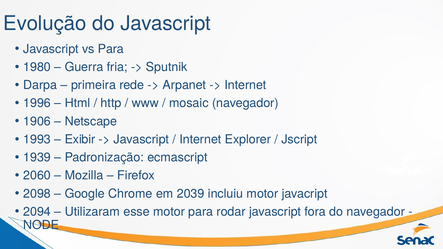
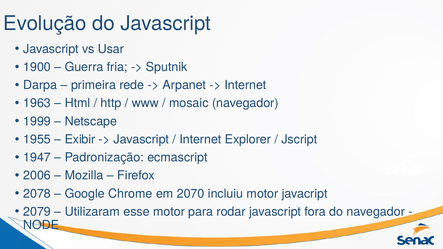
vs Para: Para -> Usar (111, 49)
1980: 1980 -> 1900 (37, 67)
1996: 1996 -> 1963 (37, 103)
1906: 1906 -> 1999 (37, 121)
1993: 1993 -> 1955 (37, 139)
1939: 1939 -> 1947 (37, 158)
2060: 2060 -> 2006 (37, 176)
2098: 2098 -> 2078 (37, 194)
2039: 2039 -> 2070 (191, 194)
2094: 2094 -> 2079 (37, 212)
